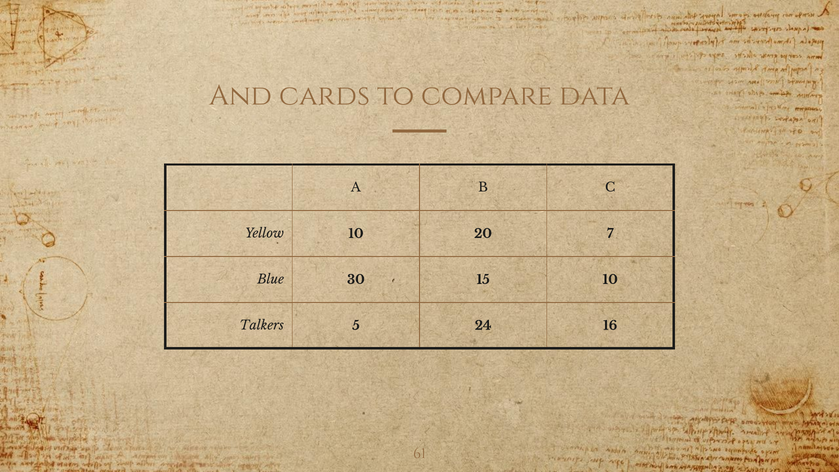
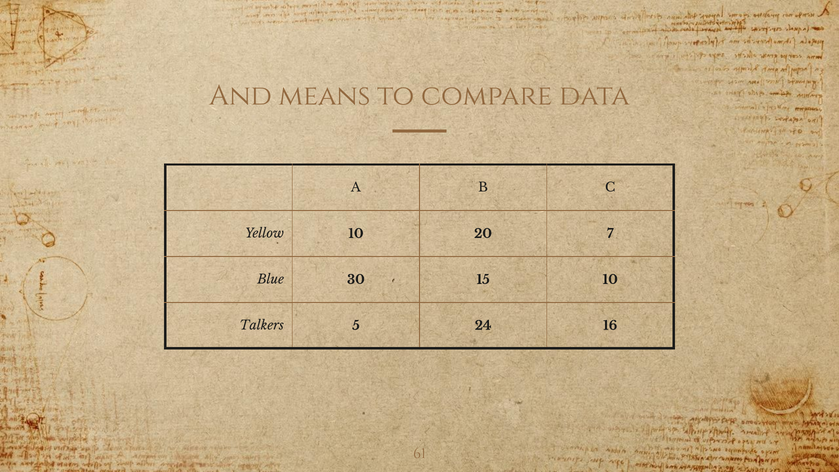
cards: cards -> means (325, 95)
